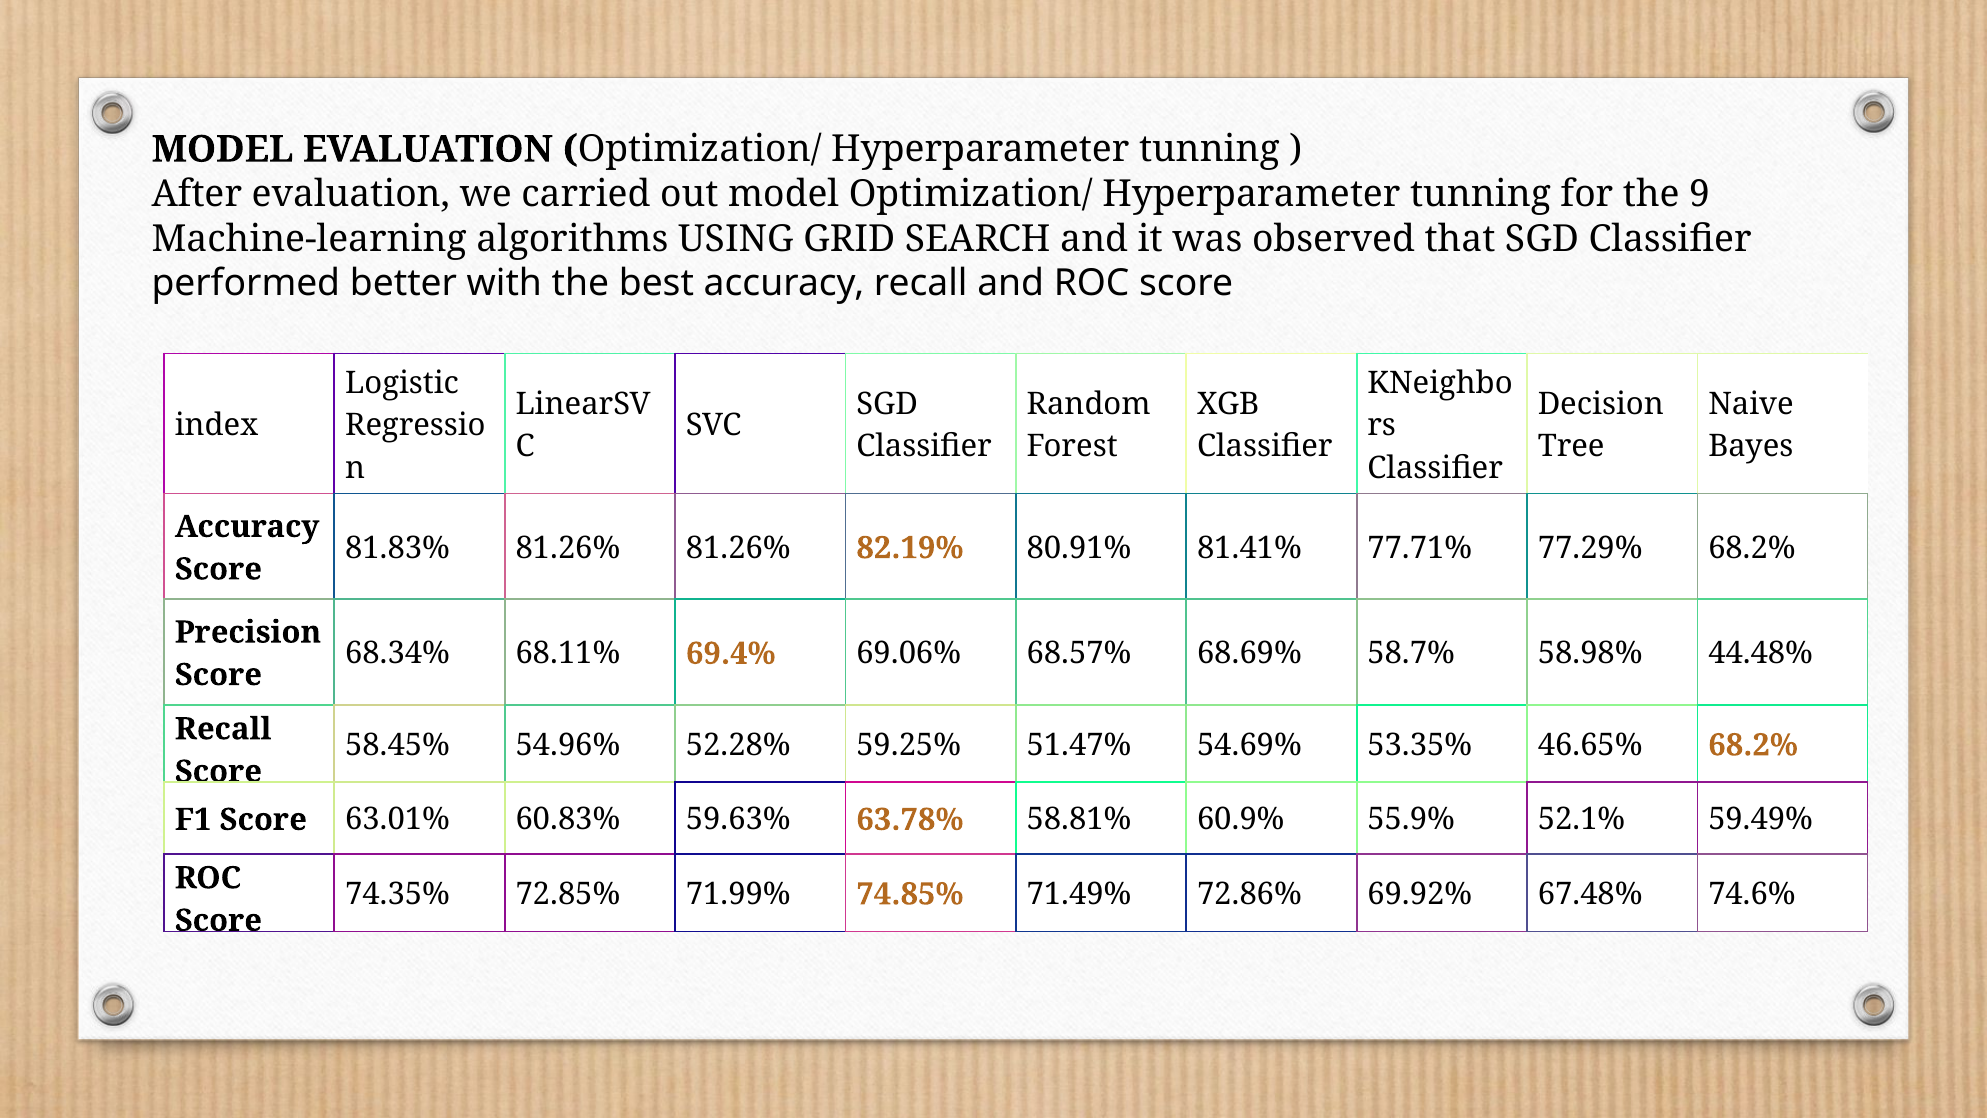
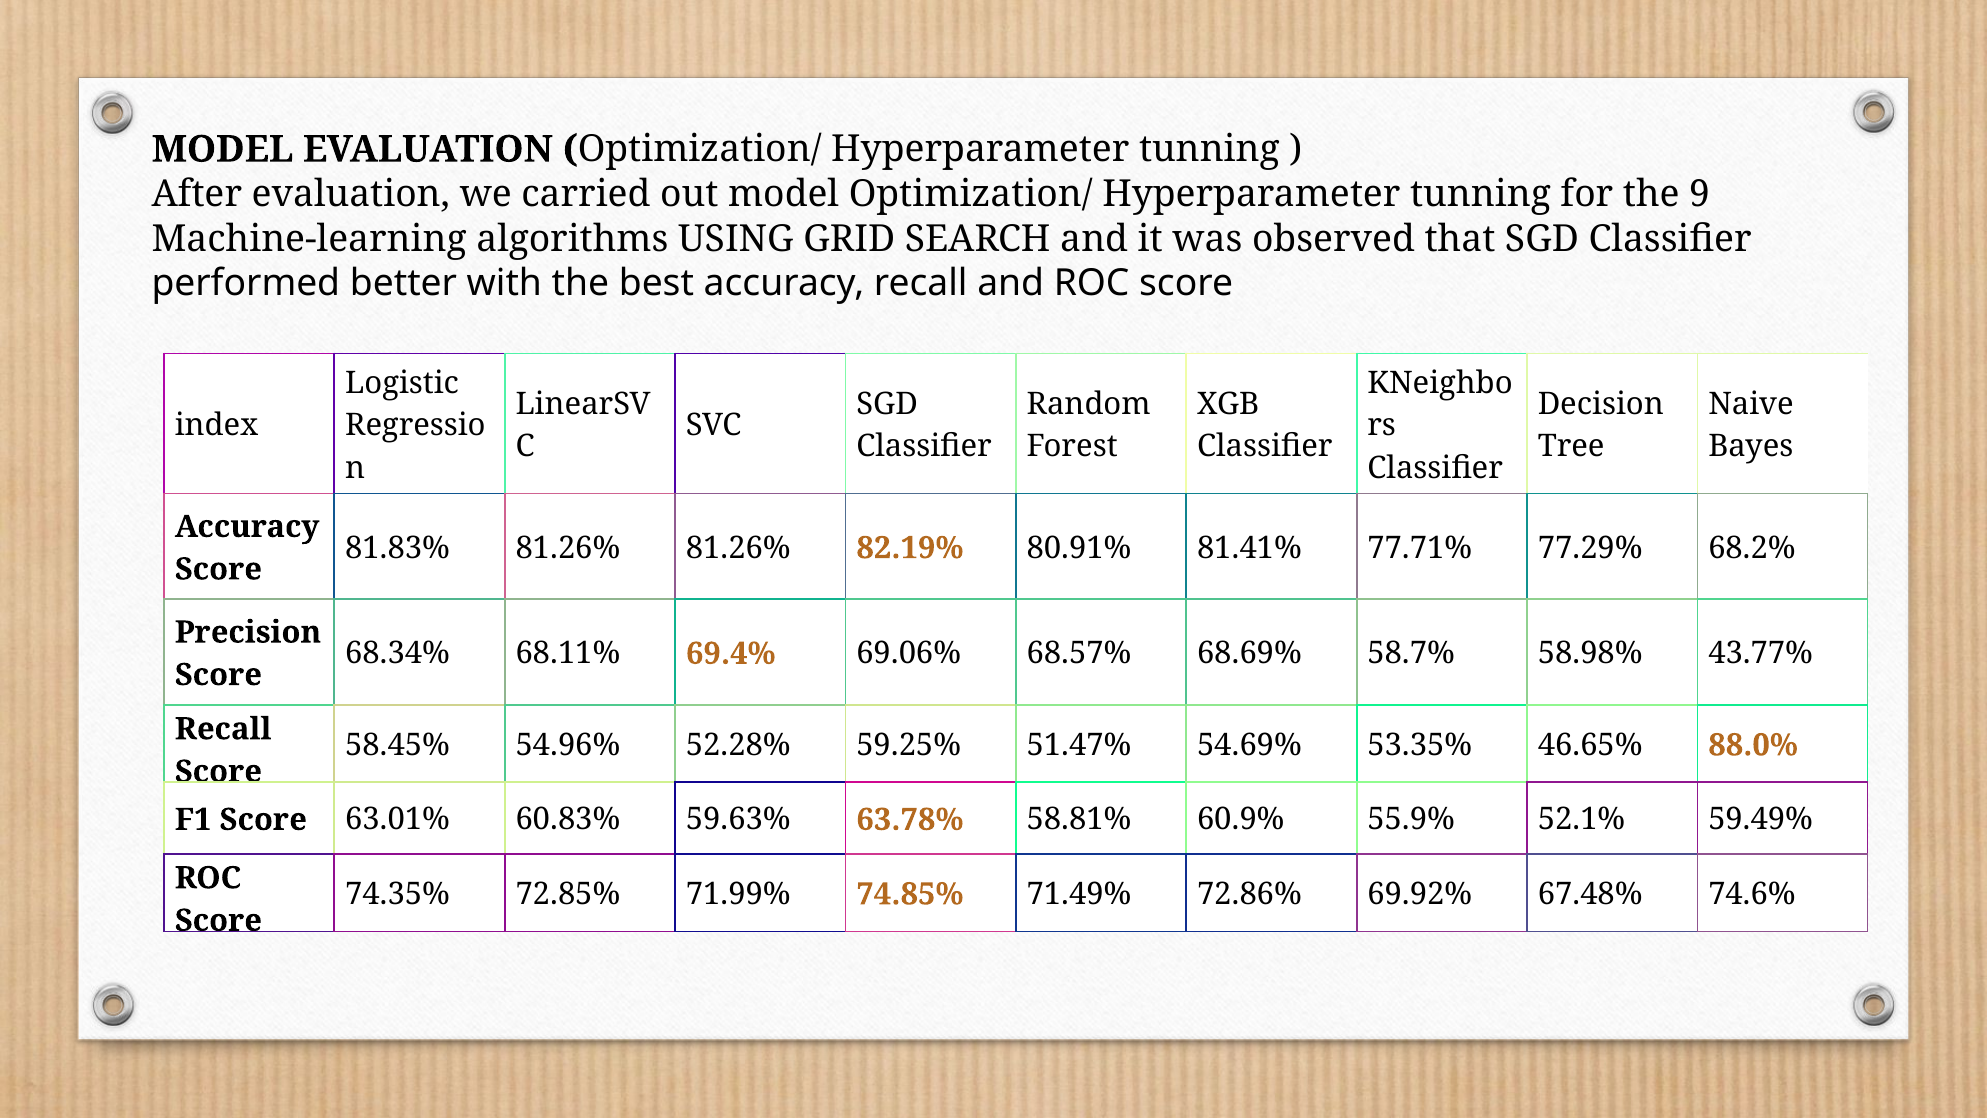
44.48%: 44.48% -> 43.77% (1761, 653)
46.65% 68.2%: 68.2% -> 88.0% (1753, 745)
